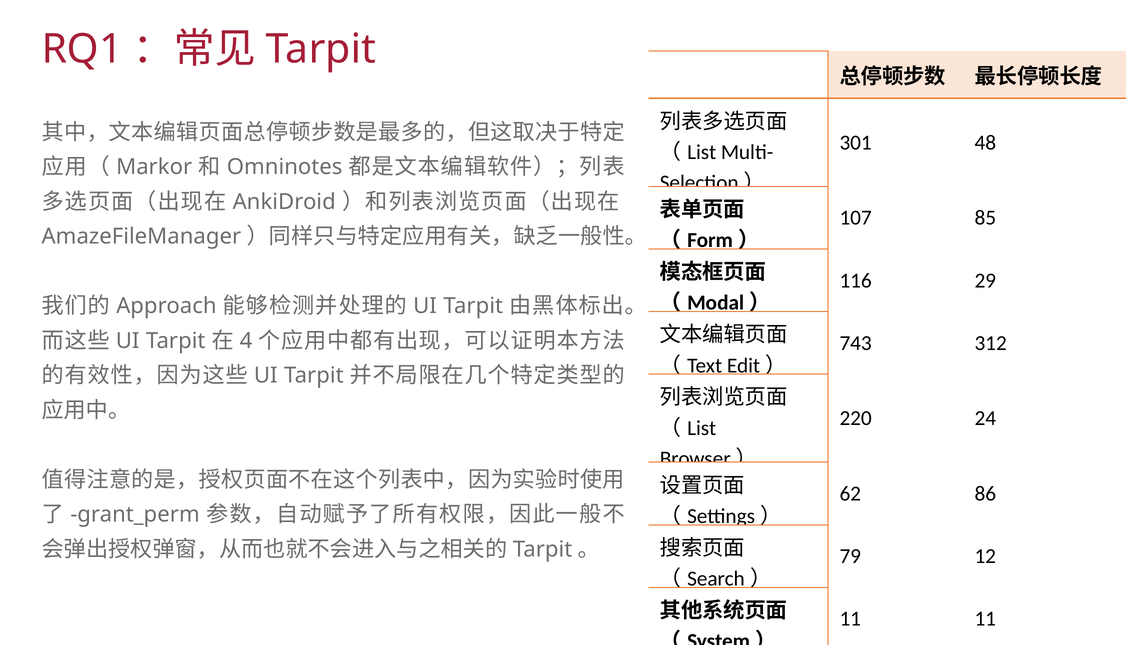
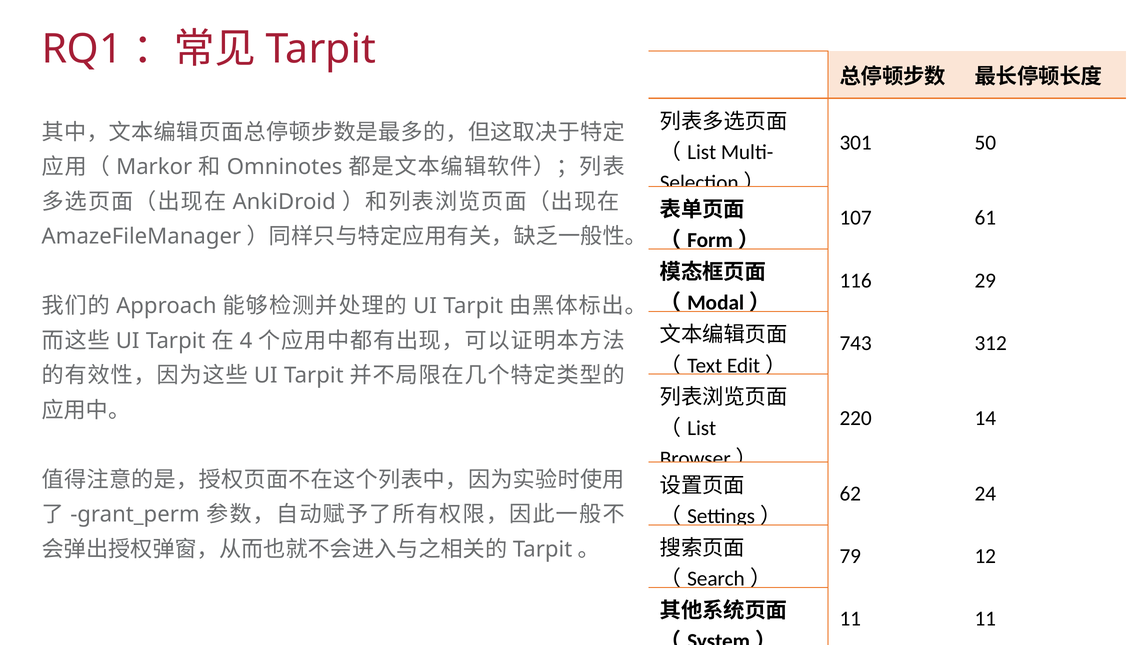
48: 48 -> 50 (985, 143)
85: 85 -> 61 (985, 218)
24: 24 -> 14 (985, 419)
86: 86 -> 24 (985, 494)
